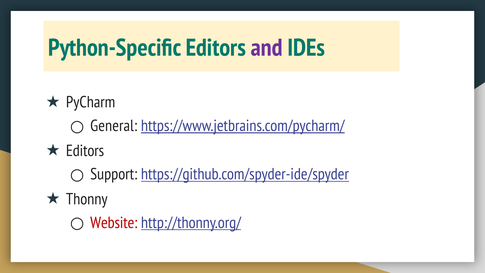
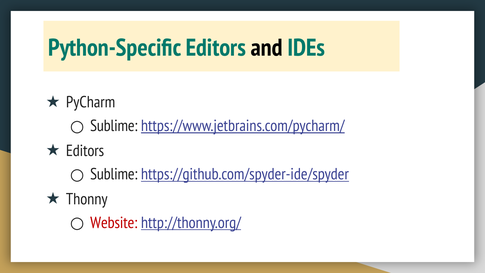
and colour: purple -> black (267, 48)
General: General -> Sublime (114, 126)
Support: Support -> Sublime (114, 174)
